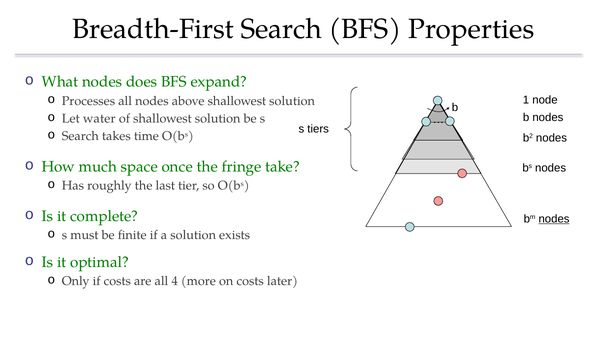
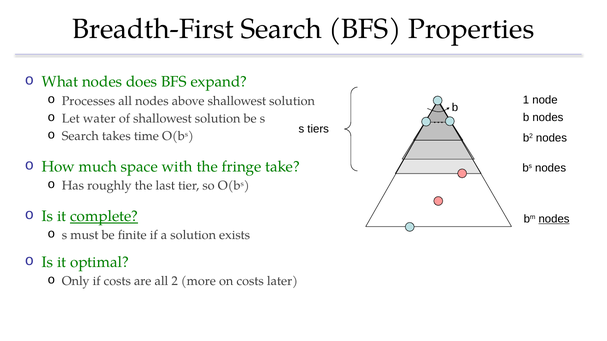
once: once -> with (177, 167)
complete underline: none -> present (104, 217)
4: 4 -> 2 (175, 282)
